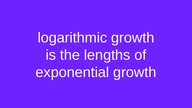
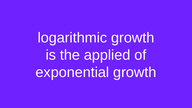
lengths: lengths -> applied (107, 55)
